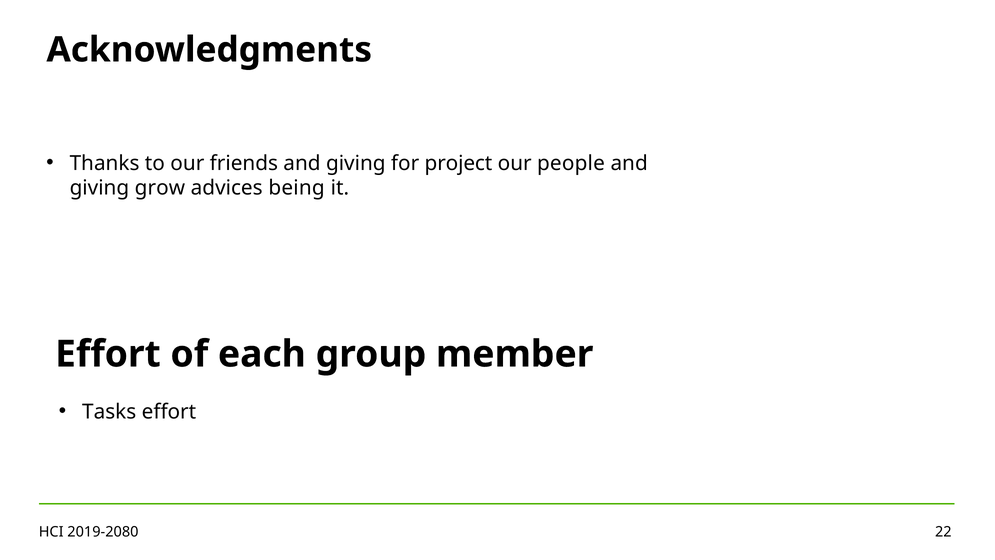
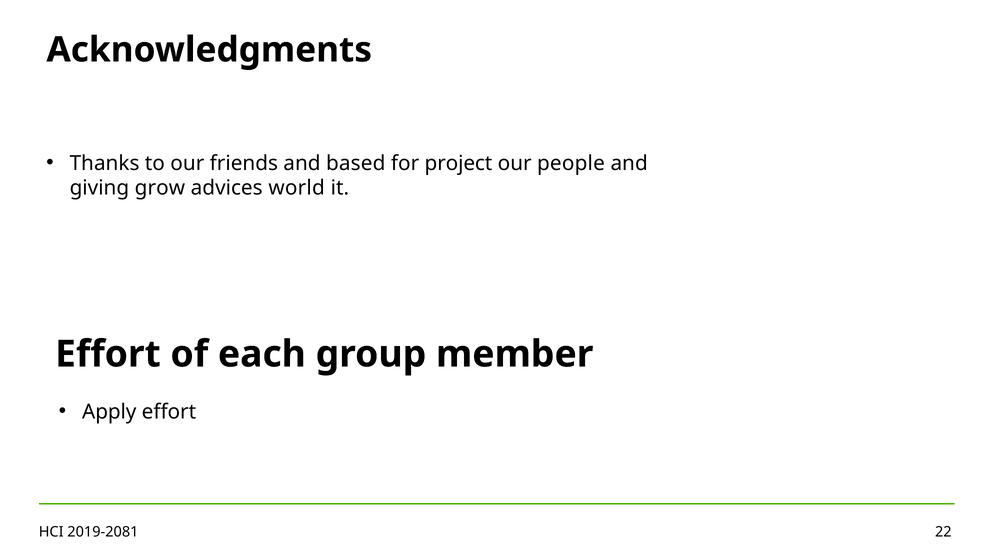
friends and giving: giving -> based (356, 163)
being: being -> world (297, 188)
Tasks: Tasks -> Apply (109, 412)
2019-2080: 2019-2080 -> 2019-2081 (103, 532)
